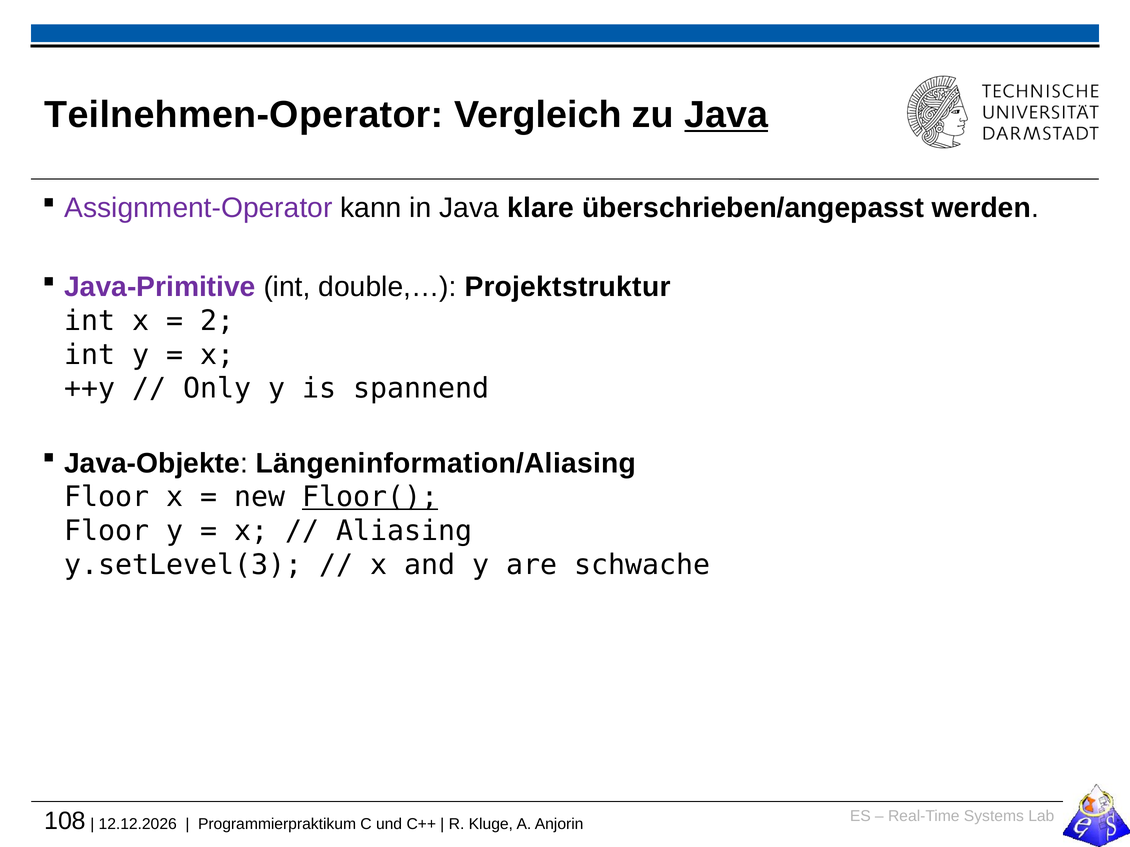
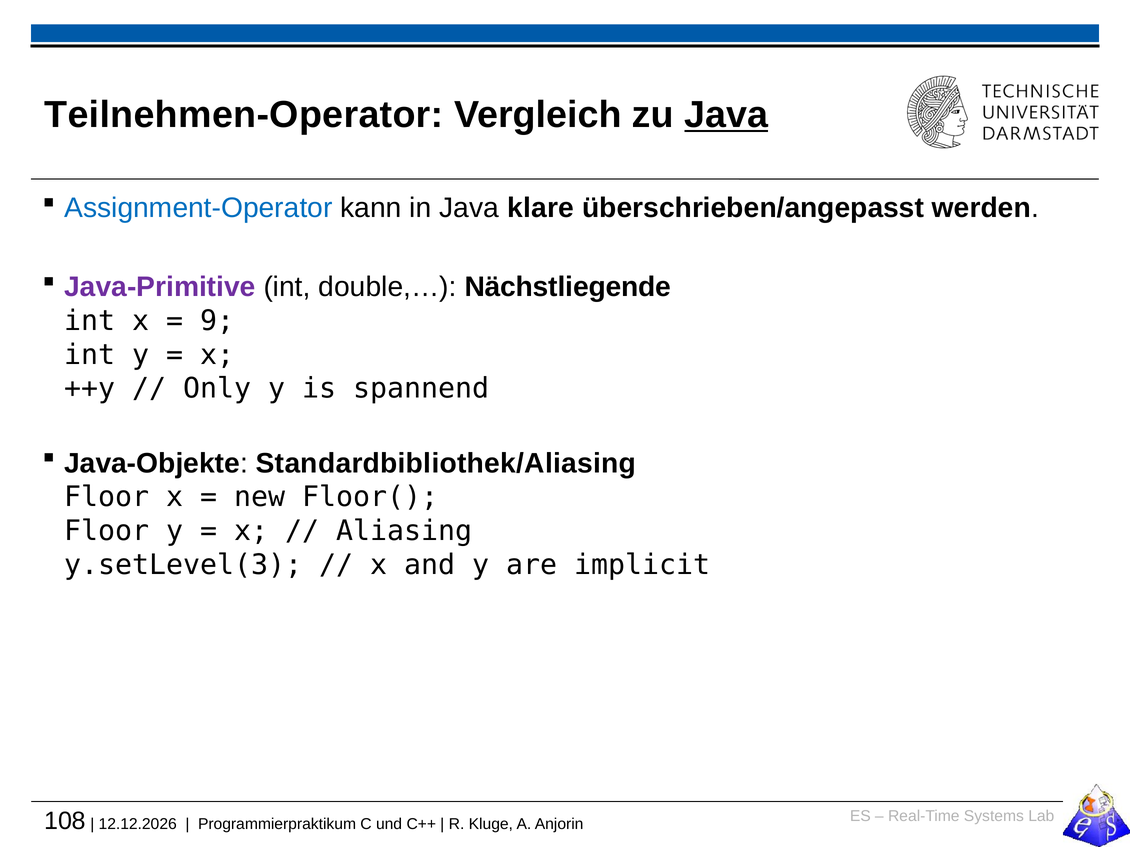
Assignment-Operator colour: purple -> blue (198, 208)
Projektstruktur: Projektstruktur -> Nächstliegende (568, 287)
2: 2 -> 9 (217, 321)
Längeninformation/Aliasing: Längeninformation/Aliasing -> Standardbibliothek/Aliasing (446, 463)
Floor( underline: present -> none (370, 497)
schwache: schwache -> implicit (642, 565)
